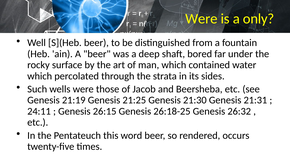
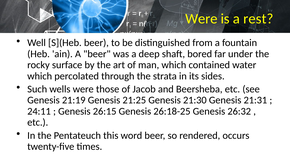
only: only -> rest (258, 19)
